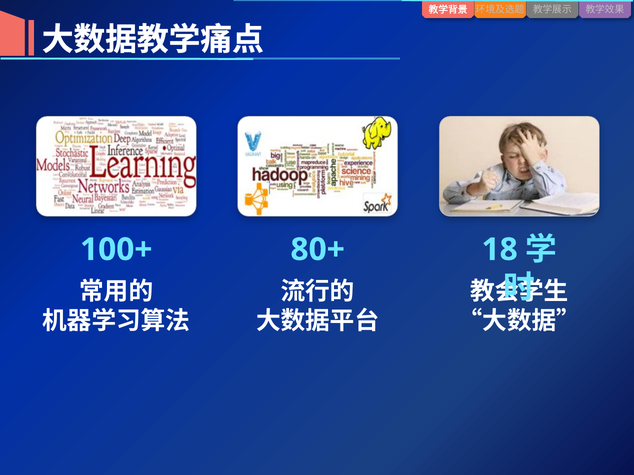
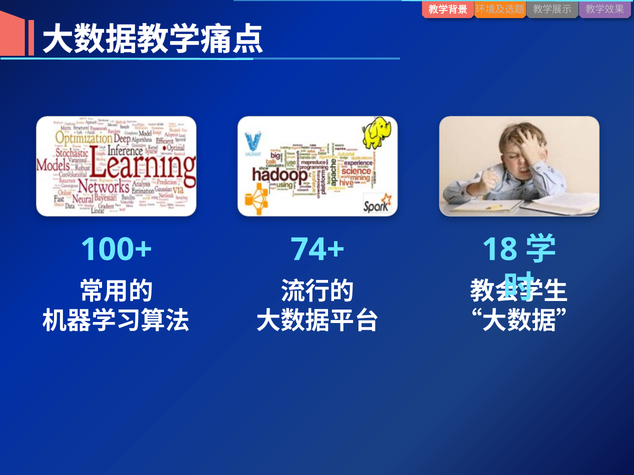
80+: 80+ -> 74+ (318, 250)
